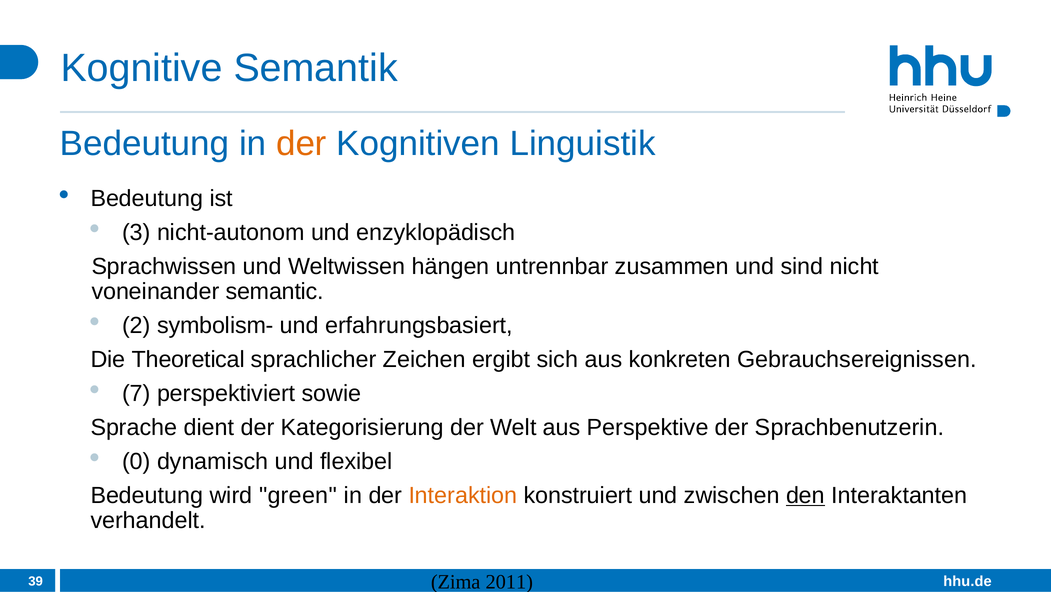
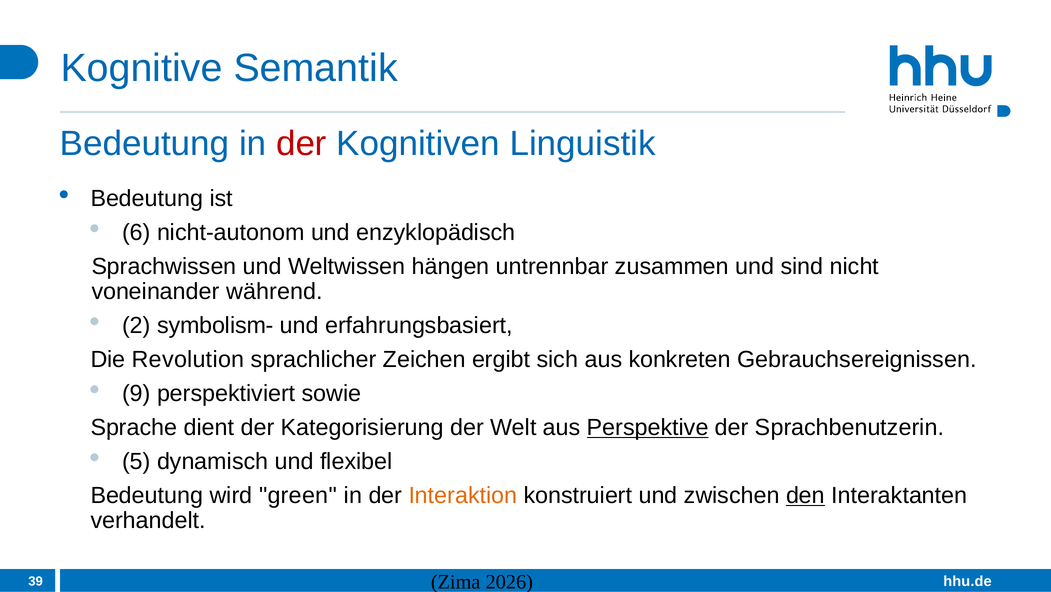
der colour: orange -> red (301, 144)
3: 3 -> 6 (136, 232)
semantic: semantic -> während (275, 292)
Theoretical: Theoretical -> Revolution (188, 359)
7: 7 -> 9 (136, 393)
Perspektive underline: none -> present (648, 427)
0: 0 -> 5 (136, 461)
2011: 2011 -> 2026 (509, 582)
